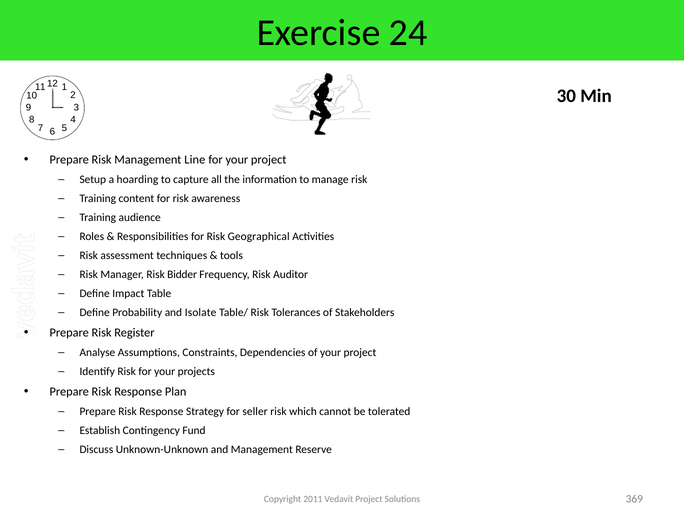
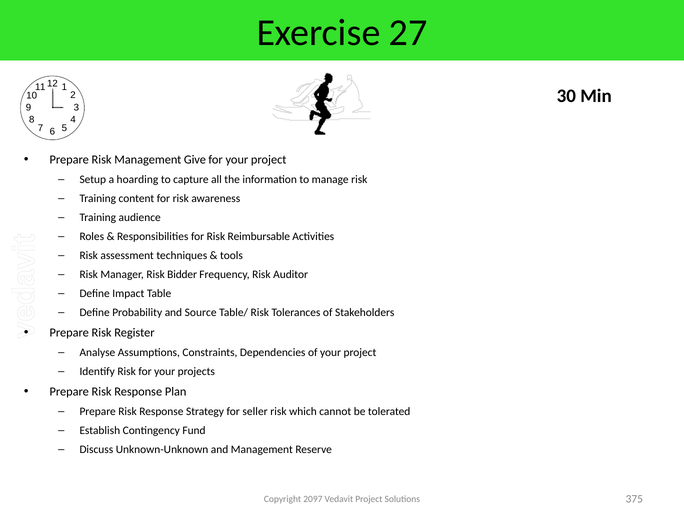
24: 24 -> 27 (408, 33)
Line: Line -> Give (195, 160)
Geographical: Geographical -> Reimbursable (259, 236)
Isolate: Isolate -> Source (201, 312)
2011: 2011 -> 2097 (313, 499)
369: 369 -> 375 (634, 499)
